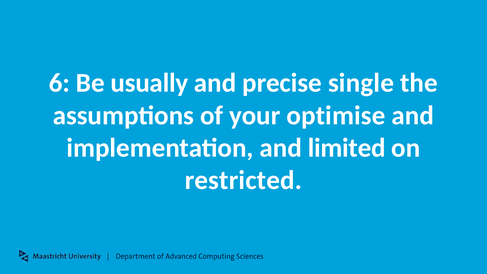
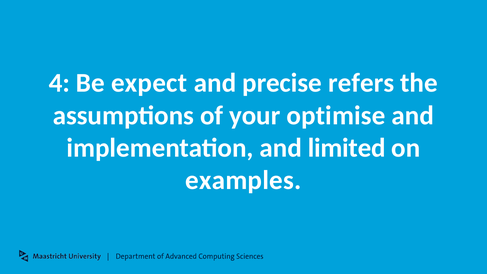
6: 6 -> 4 (59, 83)
usually: usually -> expect (149, 83)
single: single -> refers (361, 83)
restricted: restricted -> examples (243, 180)
